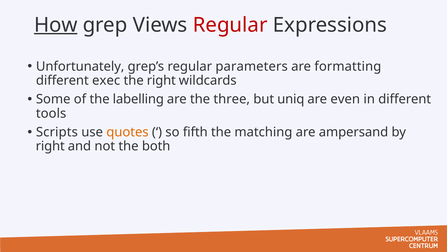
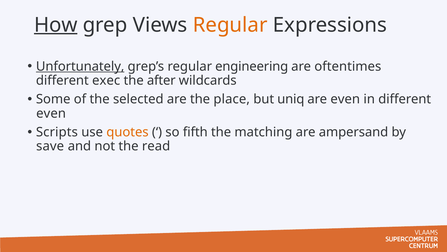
Regular colour: red -> orange (230, 25)
Unfortunately underline: none -> present (80, 66)
parameters: parameters -> engineering (252, 66)
formatting: formatting -> oftentimes (348, 66)
the right: right -> after (161, 80)
labelling: labelling -> selected (138, 99)
three: three -> place (232, 99)
tools: tools -> even (51, 113)
right: right -> save (50, 146)
both: both -> read (156, 146)
